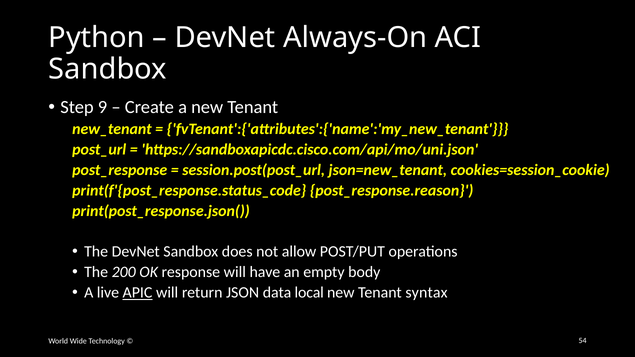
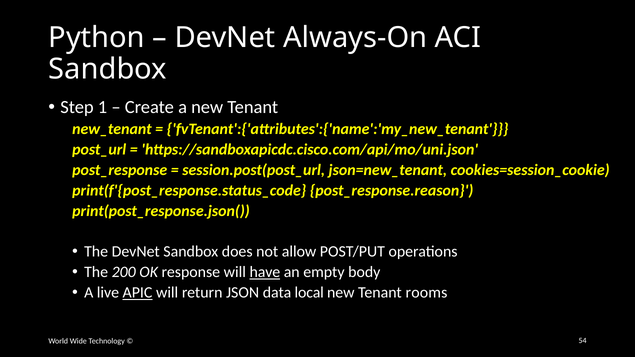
9: 9 -> 1 (103, 107)
have underline: none -> present (265, 272)
syntax: syntax -> rooms (426, 293)
